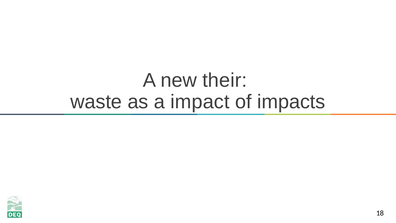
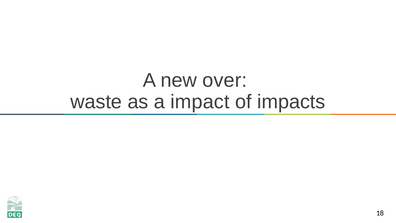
their: their -> over (225, 80)
